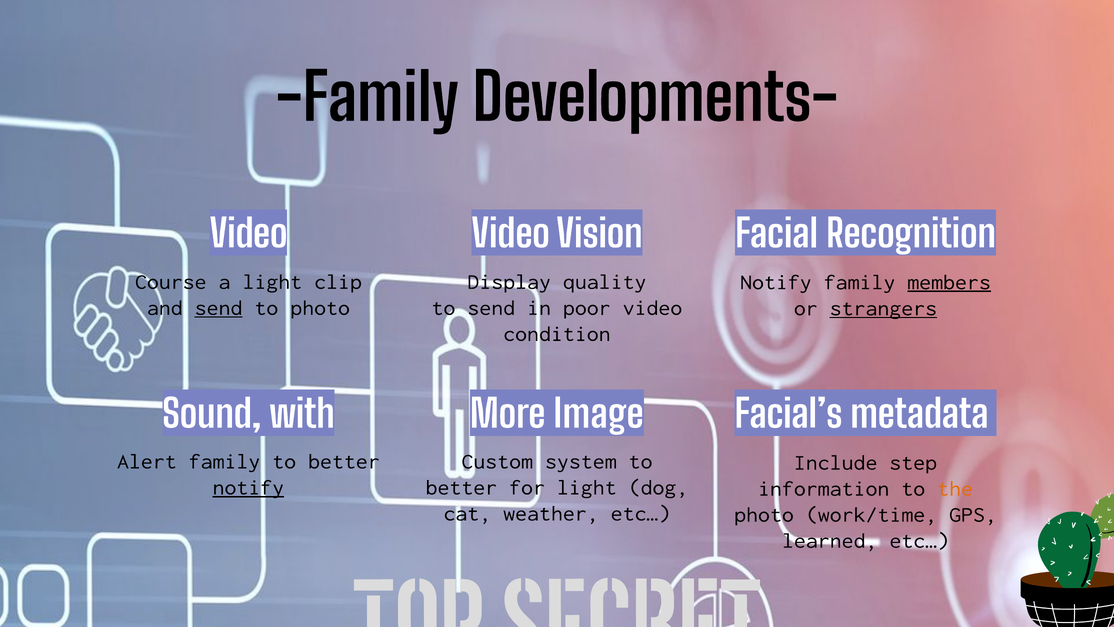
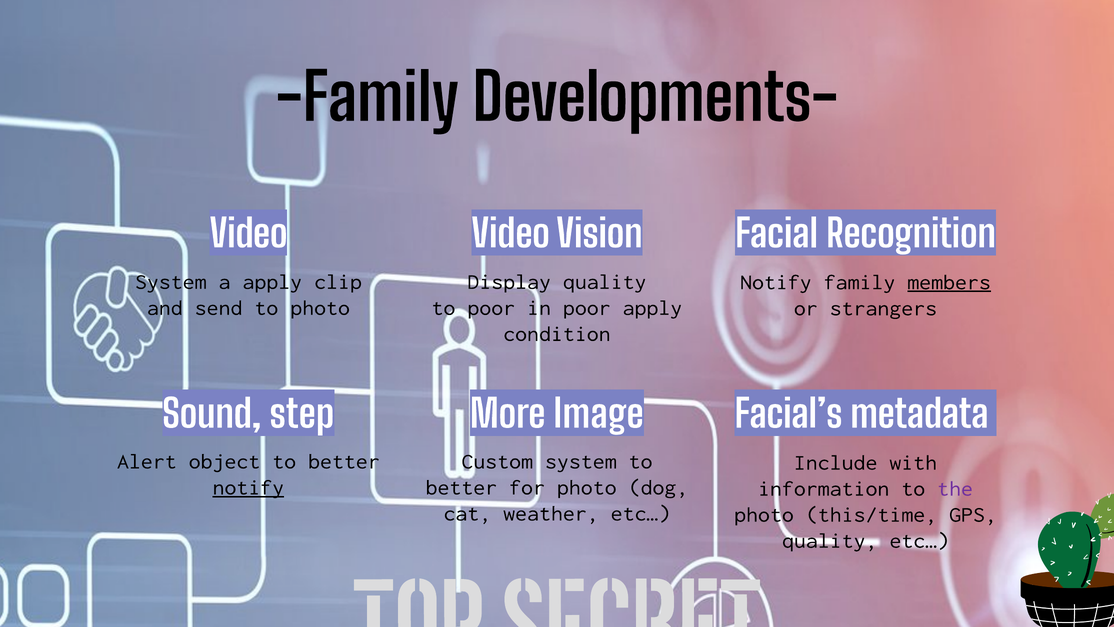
Course: Course -> System (171, 282)
a light: light -> apply (272, 282)
send underline: present -> none (219, 308)
to send: send -> poor (491, 308)
poor video: video -> apply (652, 308)
strangers underline: present -> none (883, 308)
with: with -> step (302, 415)
Alert family: family -> object (224, 461)
step: step -> with (913, 462)
for light: light -> photo (587, 487)
the colour: orange -> purple (955, 488)
work/time: work/time -> this/time (872, 514)
learned: learned -> quality (830, 540)
